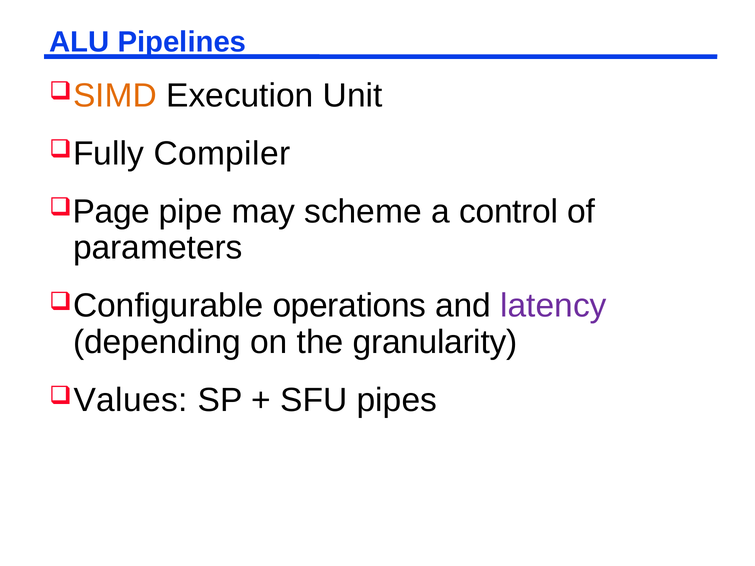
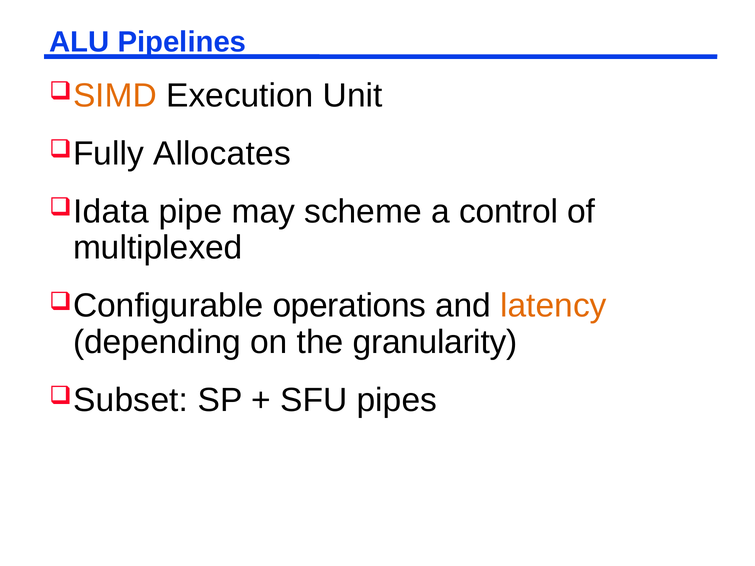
Compiler: Compiler -> Allocates (222, 154)
Page: Page -> Idata (111, 212)
parameters: parameters -> multiplexed (158, 248)
latency colour: purple -> orange (554, 306)
Values: Values -> Subset (131, 400)
